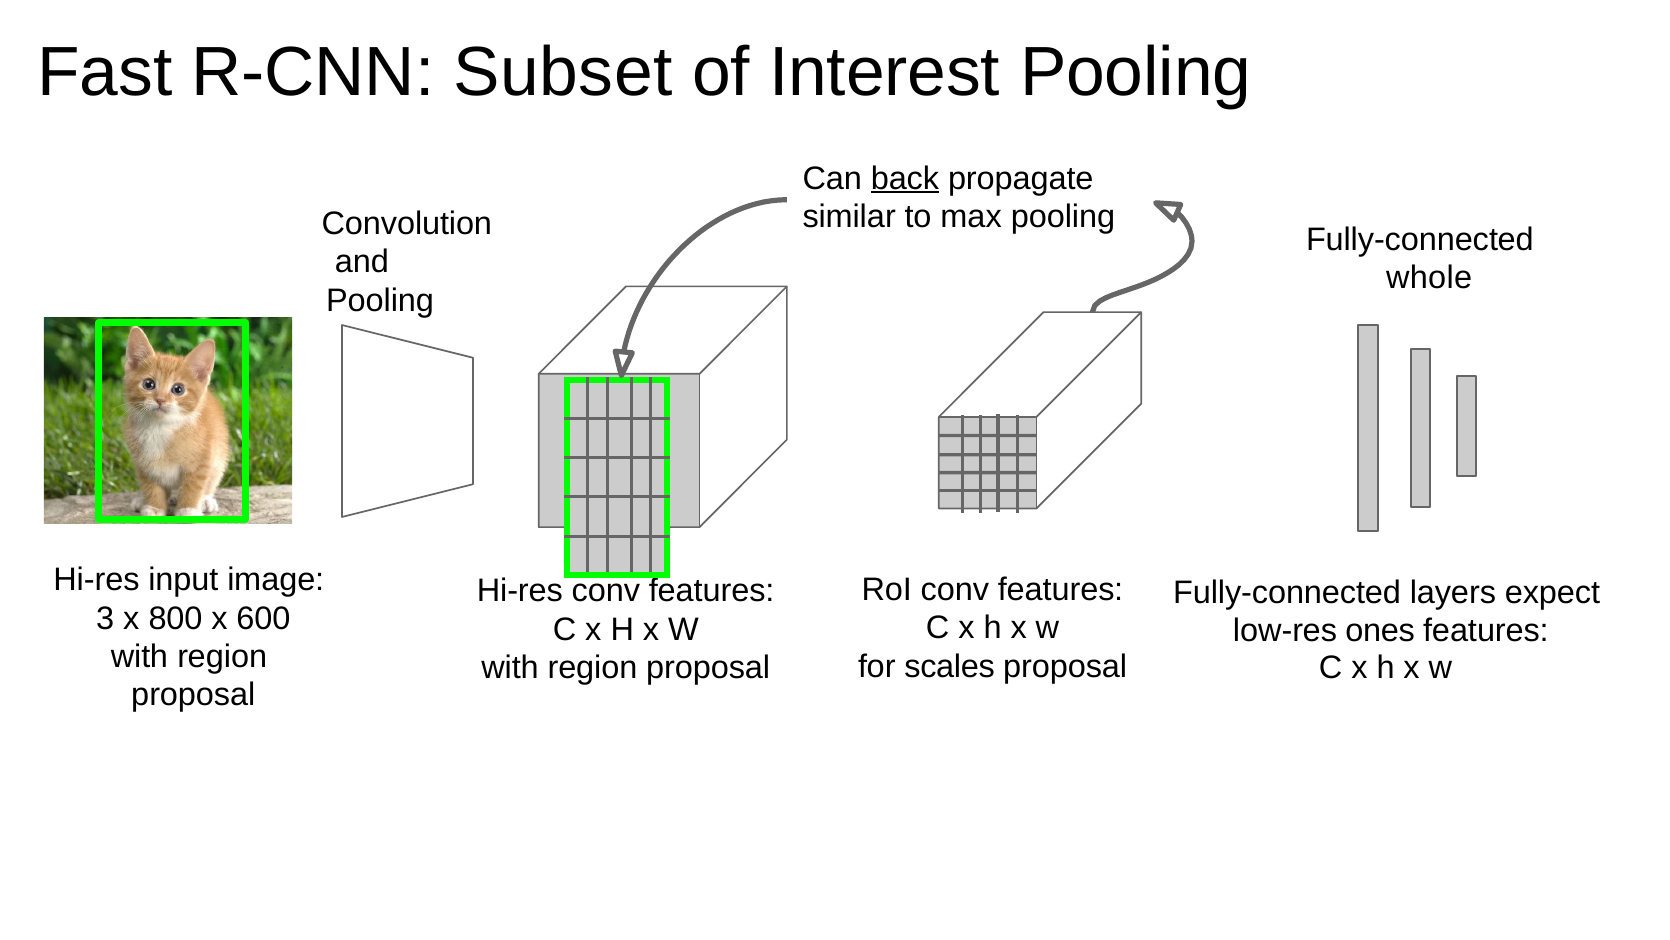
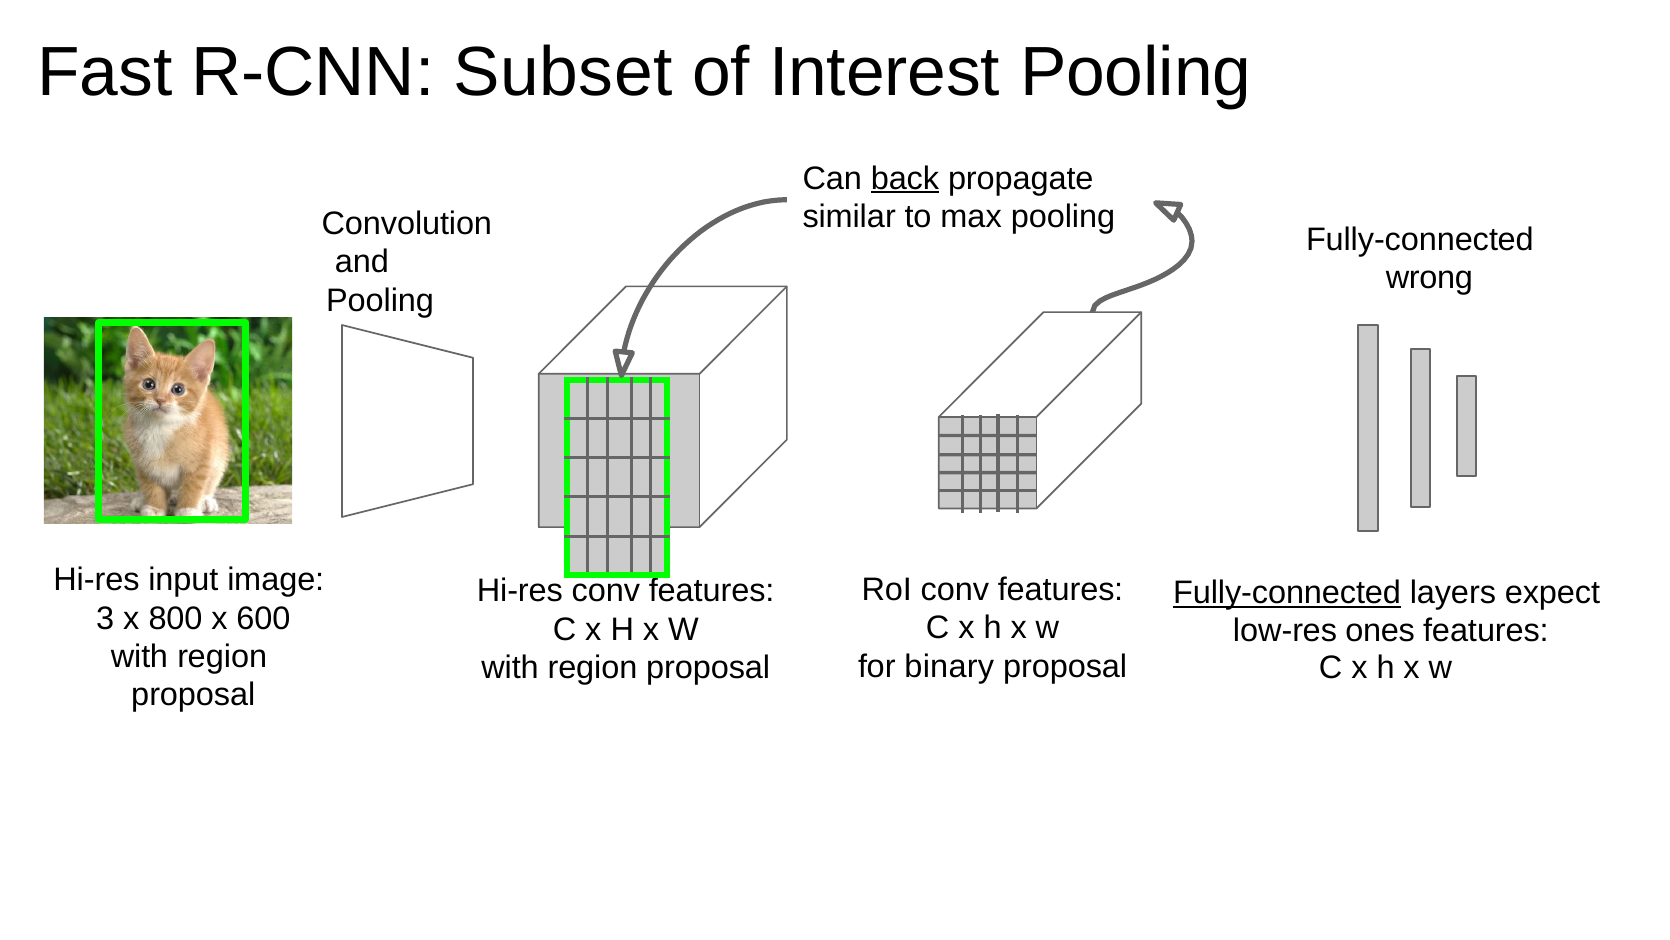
whole: whole -> wrong (1429, 277)
Fully-connected underline: none -> present (1287, 592)
scales: scales -> binary (949, 666)
